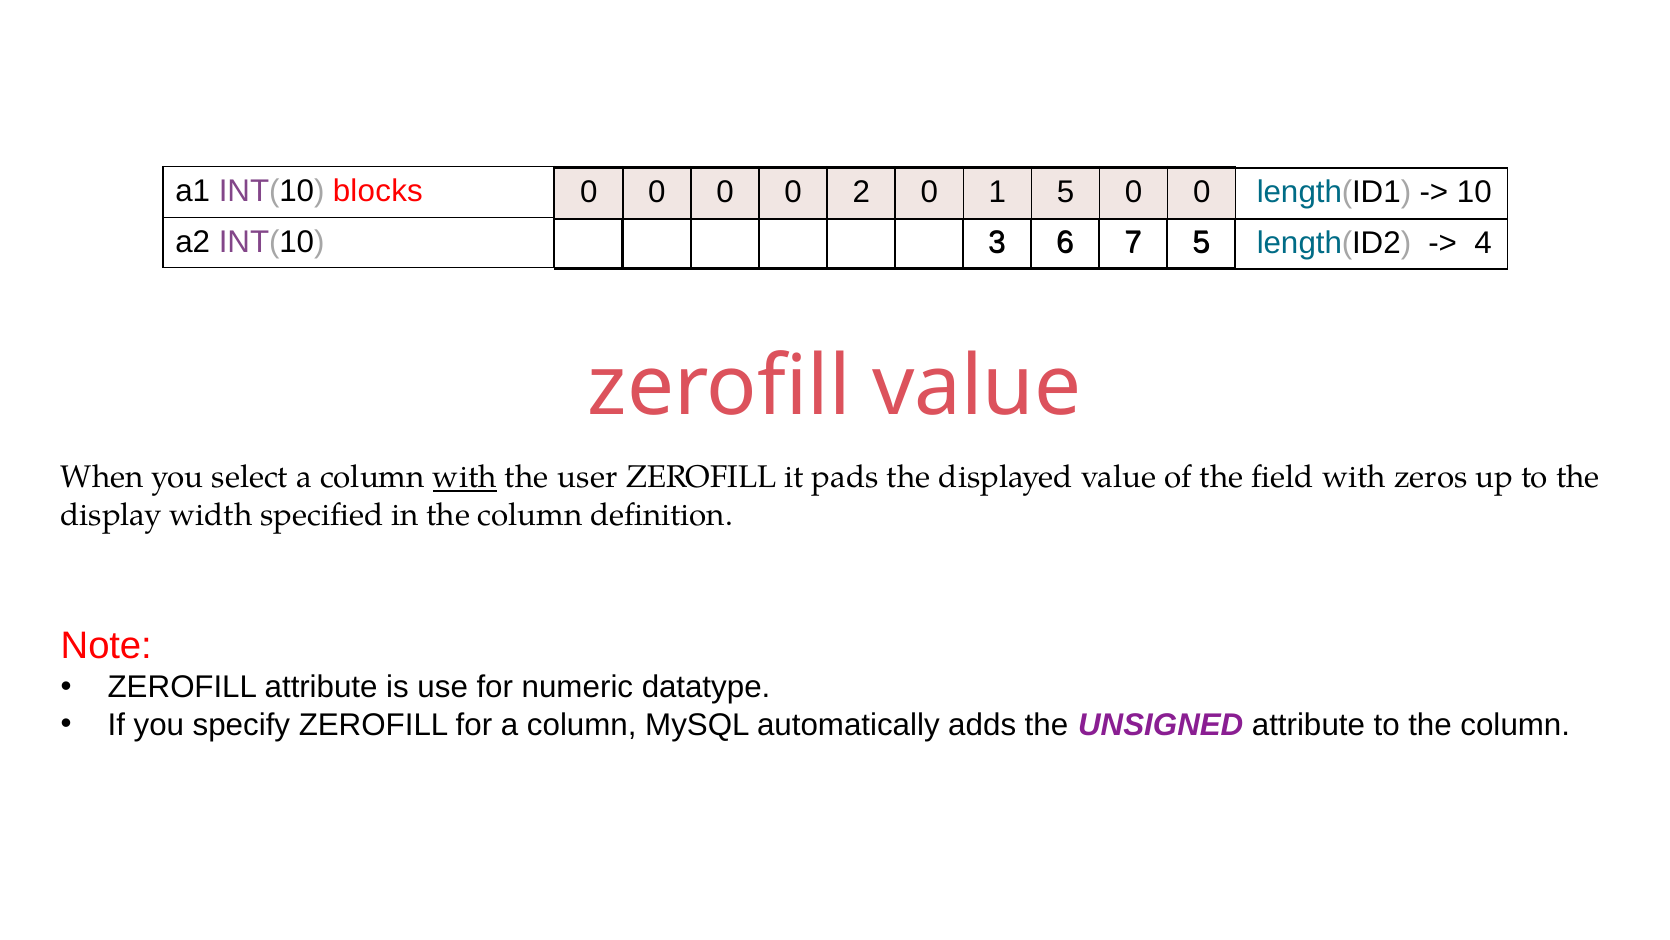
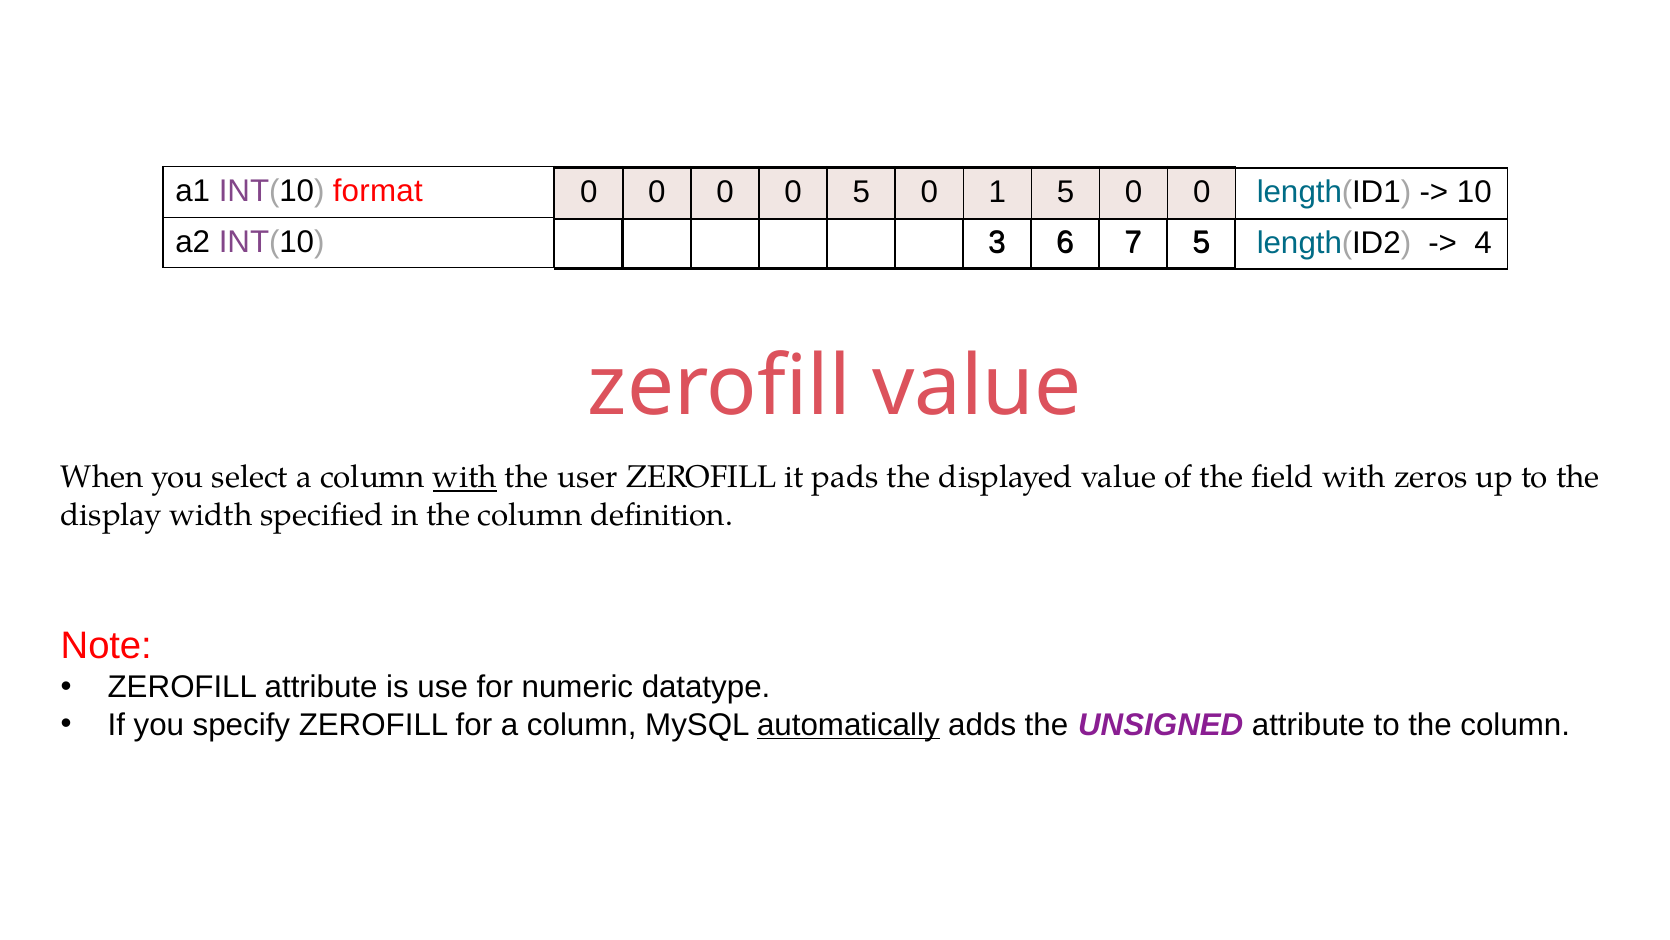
blocks: blocks -> format (378, 191)
0 2: 2 -> 5 (861, 192)
automatically underline: none -> present (848, 725)
